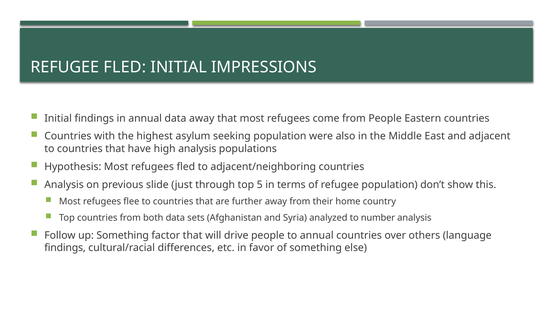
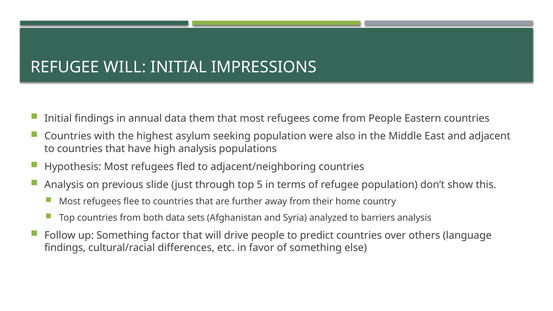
REFUGEE FLED: FLED -> WILL (125, 67)
data away: away -> them (202, 118)
number: number -> barriers (378, 218)
to annual: annual -> predict (317, 235)
